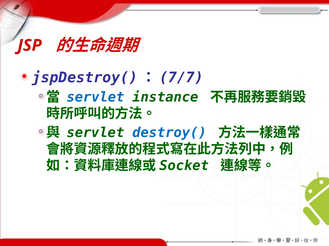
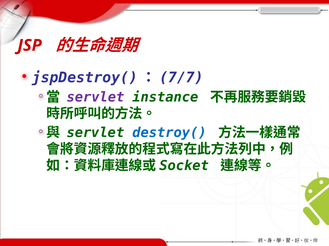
servlet colour: blue -> purple (95, 97)
